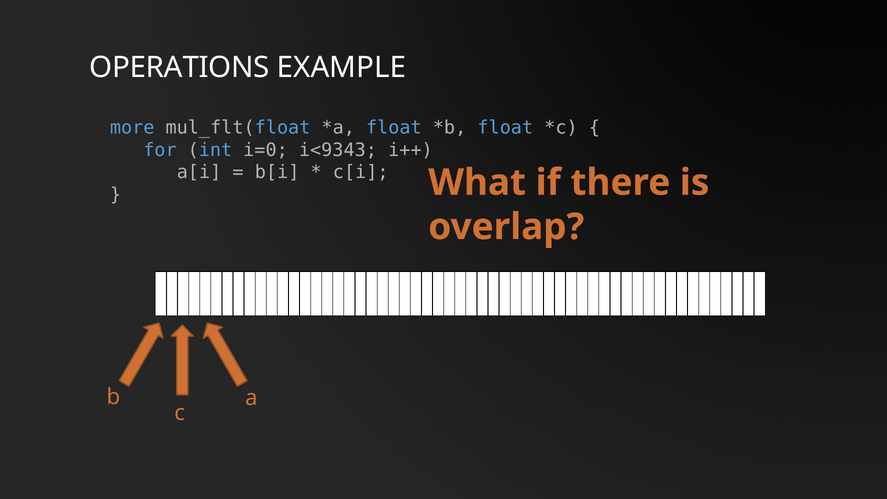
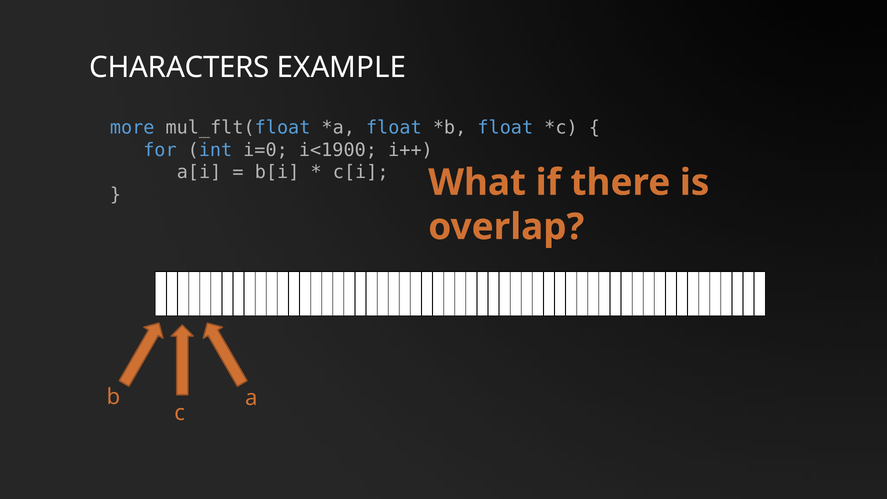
OPERATIONS: OPERATIONS -> CHARACTERS (180, 67)
i<9343: i<9343 -> i<1900 (338, 150)
